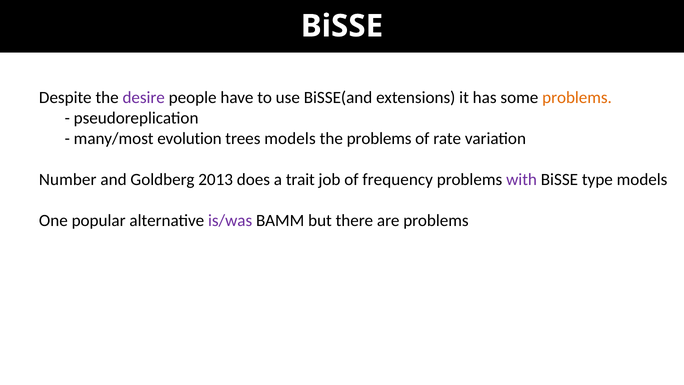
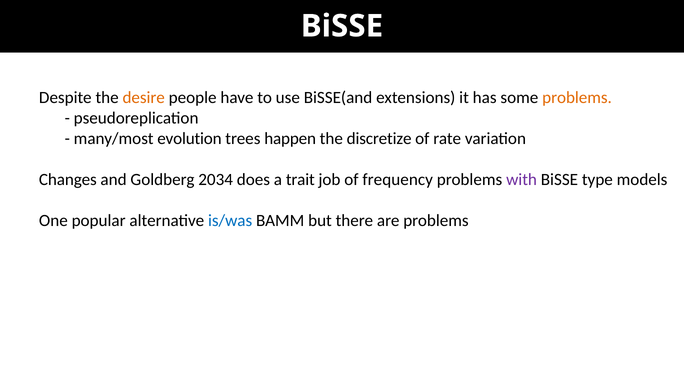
desire colour: purple -> orange (144, 97)
trees models: models -> happen (290, 138)
the problems: problems -> discretize (379, 138)
Number: Number -> Changes (68, 179)
2013: 2013 -> 2034 (216, 179)
is/was colour: purple -> blue (230, 220)
